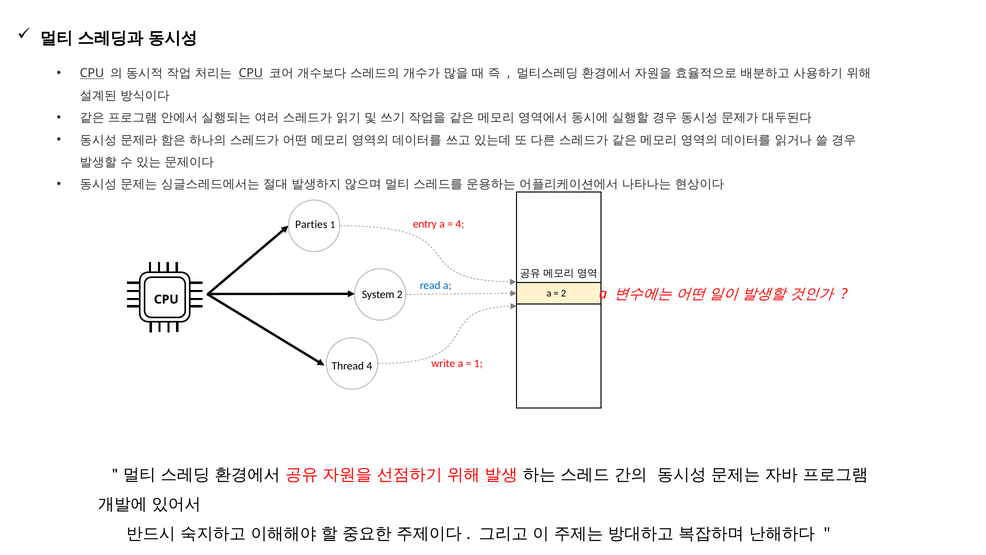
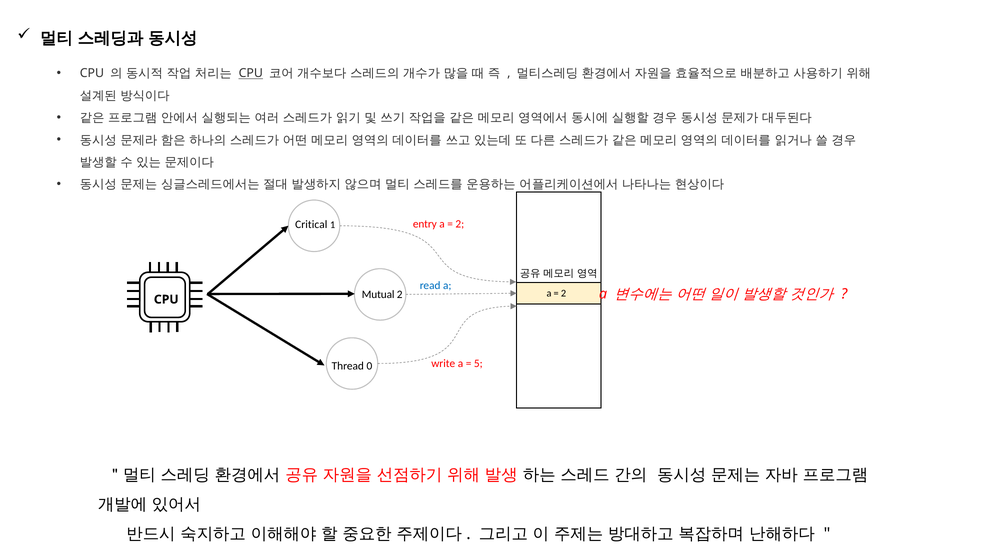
CPU underline: present -> none (92, 73)
4: 4 -> 2 (460, 224)
Parties: Parties -> Critical (311, 225)
System: System -> Mutual (378, 294)
1: 1 -> 5 (478, 363)
Thread 4: 4 -> 0 (369, 366)
